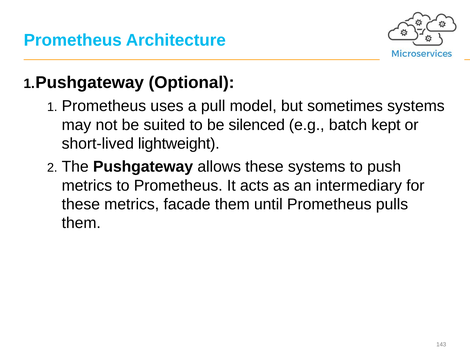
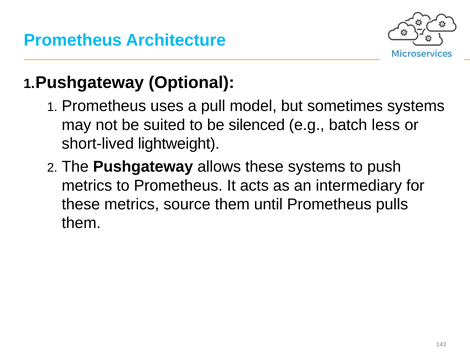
kept: kept -> less (386, 125)
facade: facade -> source (187, 204)
